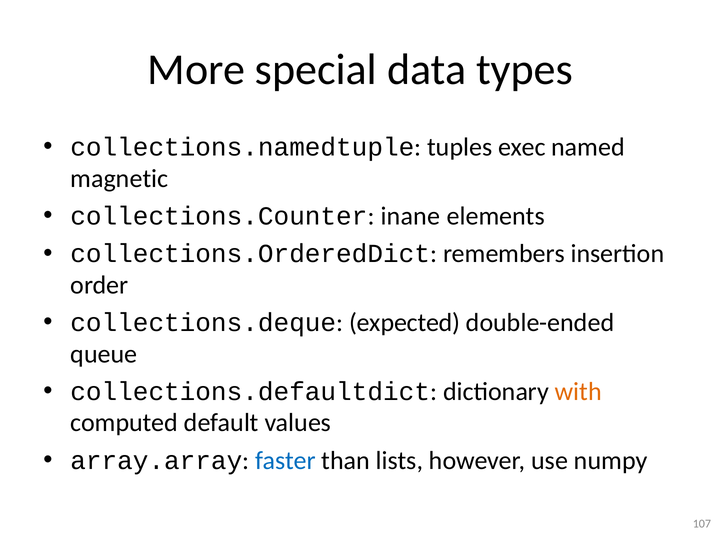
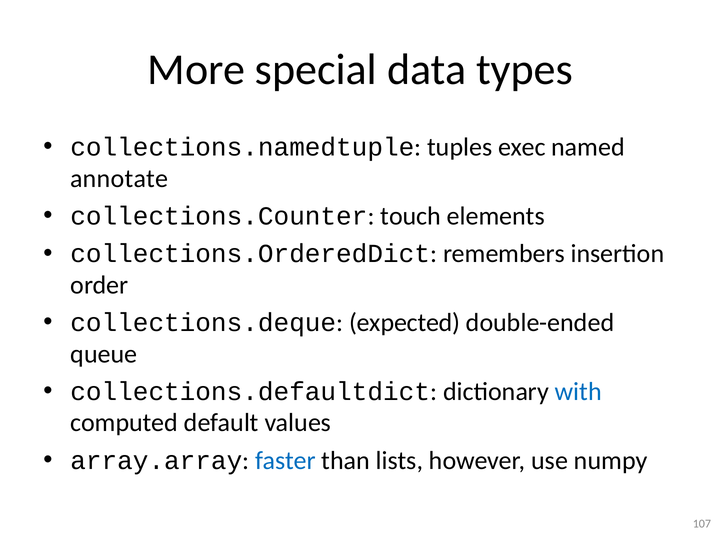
magnetic: magnetic -> annotate (119, 178)
inane: inane -> touch (411, 216)
with colour: orange -> blue (578, 391)
